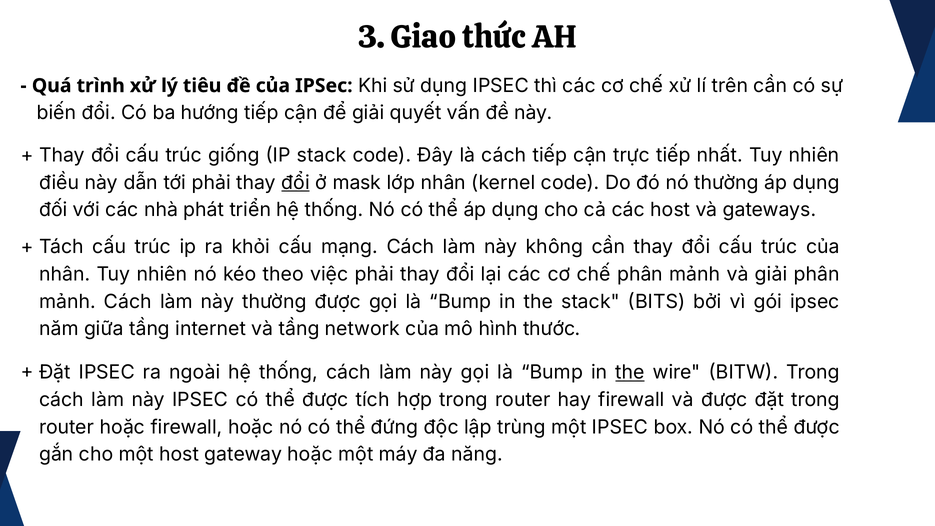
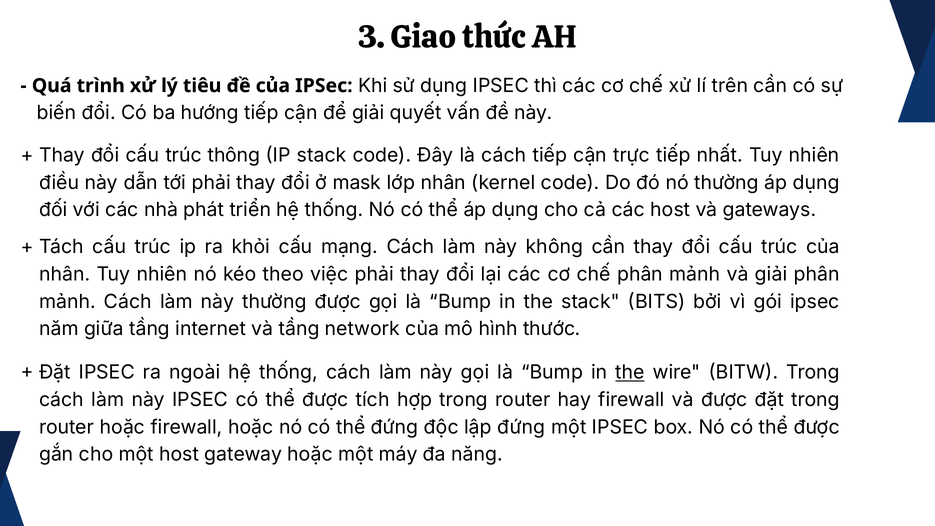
giống: giống -> thông (234, 155)
đổi underline: present -> none (296, 183)
lập trùng: trùng -> đứng (521, 427)
